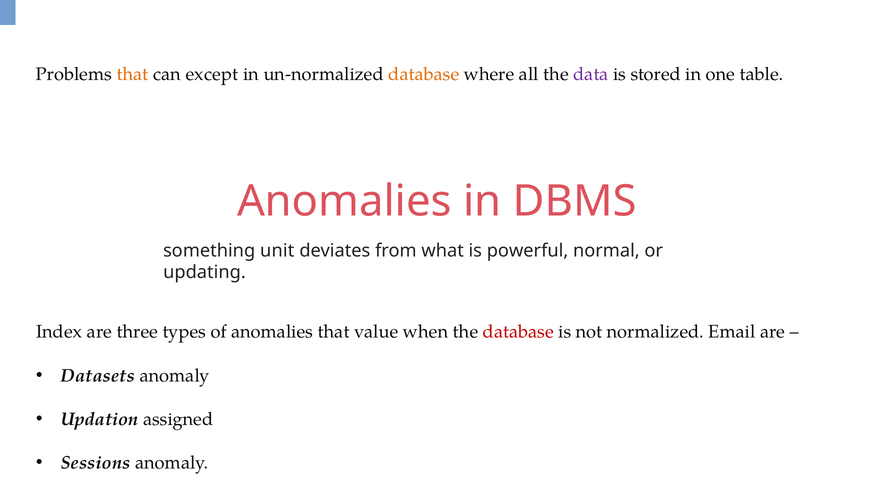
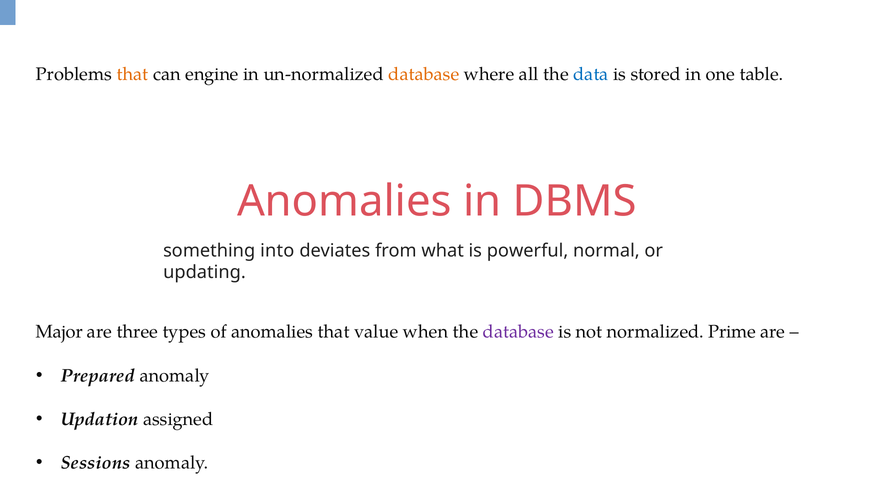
except: except -> engine (212, 74)
data colour: purple -> blue (591, 74)
unit: unit -> into (277, 251)
Index: Index -> Major (59, 332)
database colour: red -> purple (518, 332)
Email: Email -> Prime (732, 332)
Datasets: Datasets -> Prepared (98, 376)
